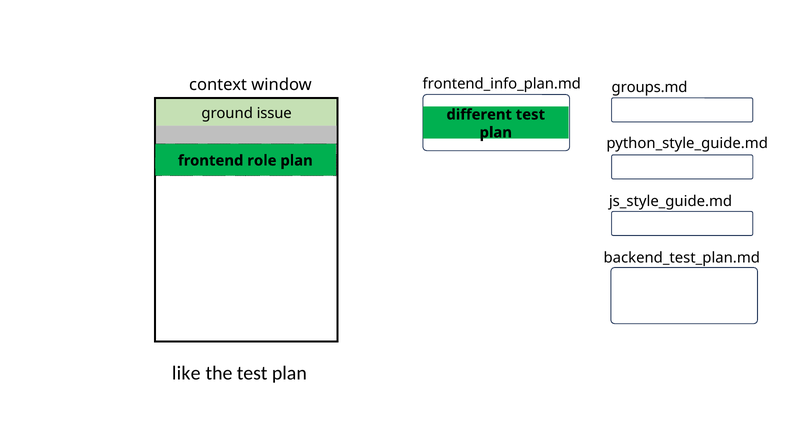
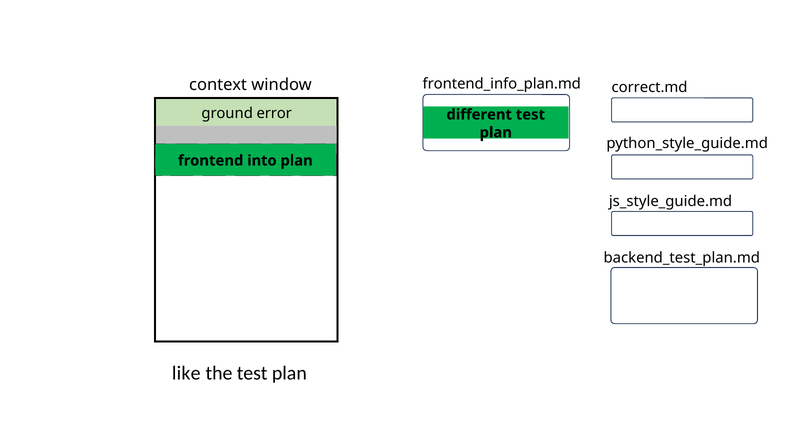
groups.md: groups.md -> correct.md (650, 87)
issue: issue -> error (274, 113)
role: role -> into (262, 160)
